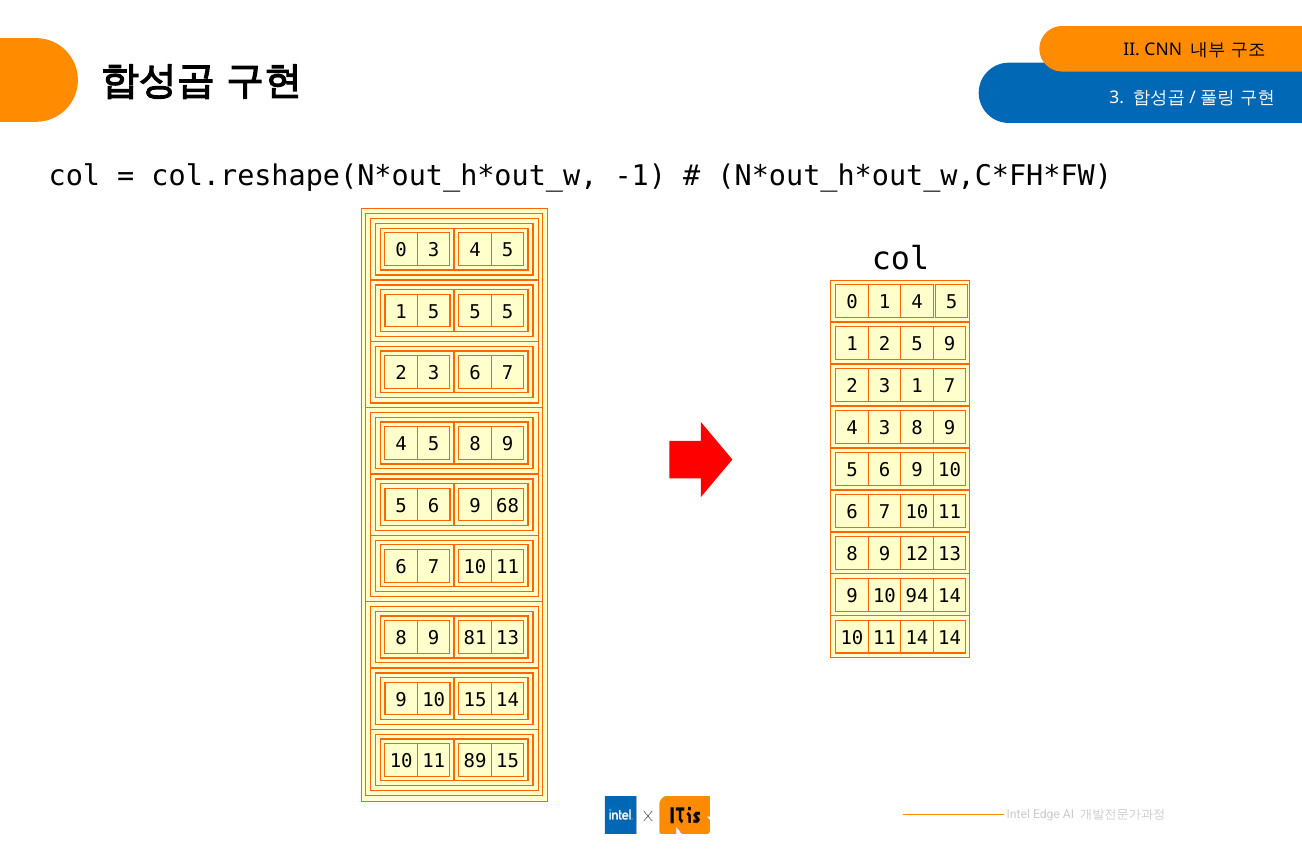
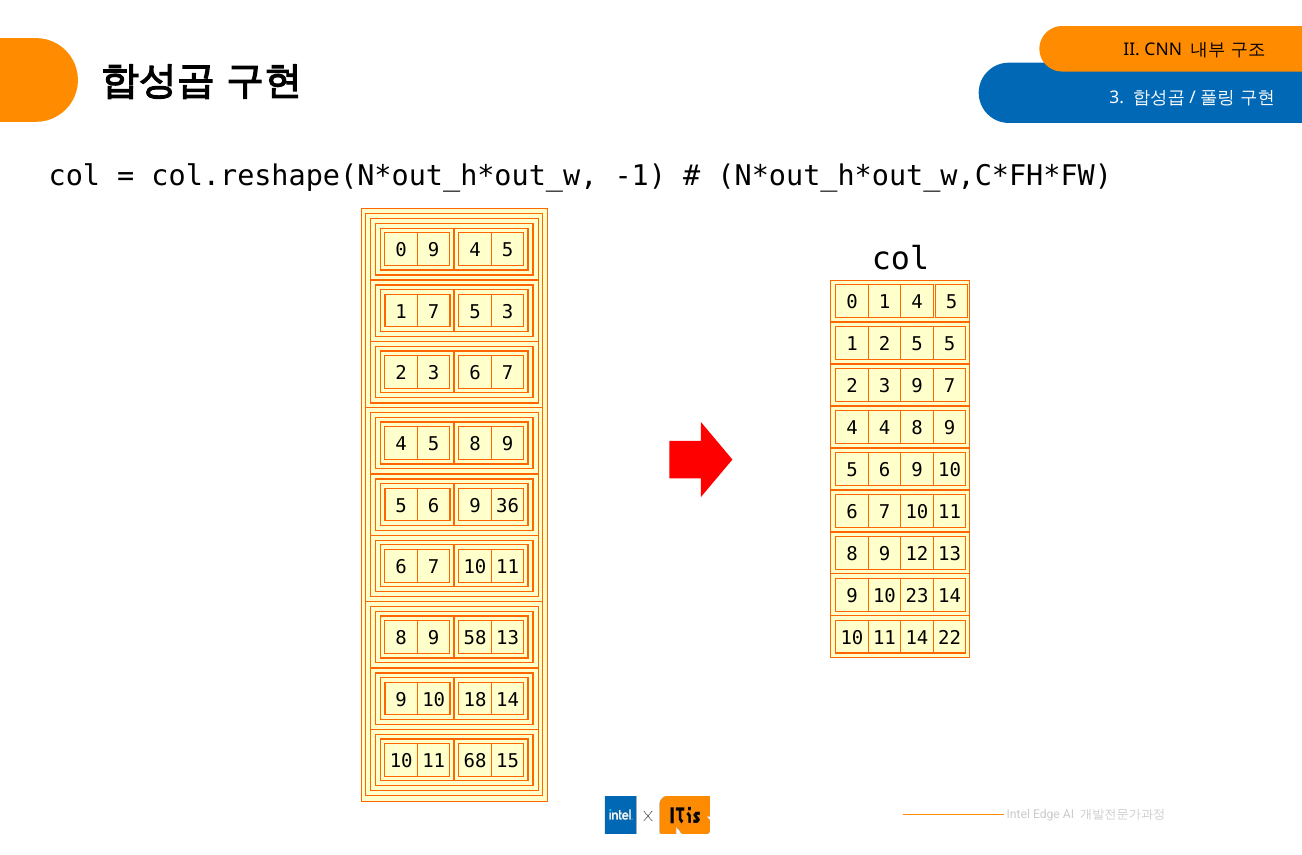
0 3: 3 -> 9 (434, 250)
1 5: 5 -> 7 (434, 312)
5: 5 -> 3 (508, 312)
5 9: 9 -> 5 (950, 344)
3 1: 1 -> 9 (917, 386)
4 3: 3 -> 4 (885, 428)
68: 68 -> 36 (508, 506)
94: 94 -> 23 (917, 596)
14 14: 14 -> 22 (950, 638)
81: 81 -> 58 (475, 638)
10 15: 15 -> 18 (475, 700)
89: 89 -> 68 (475, 761)
